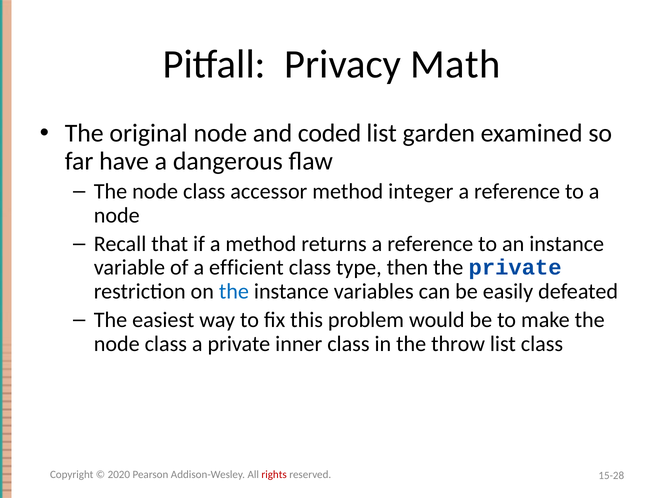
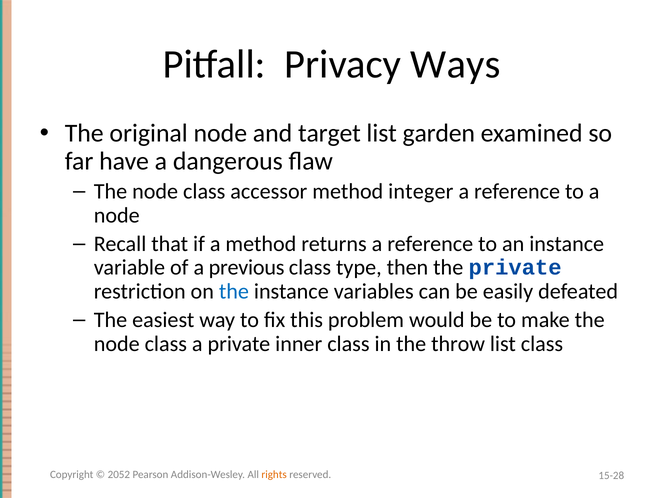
Math: Math -> Ways (456, 64)
coded: coded -> target (329, 133)
efficient: efficient -> previous (247, 268)
2020: 2020 -> 2052 (119, 474)
rights colour: red -> orange (274, 474)
